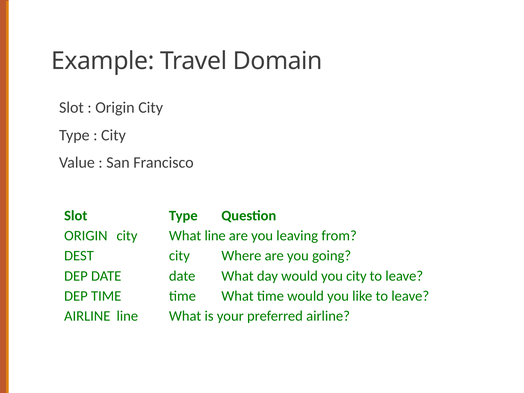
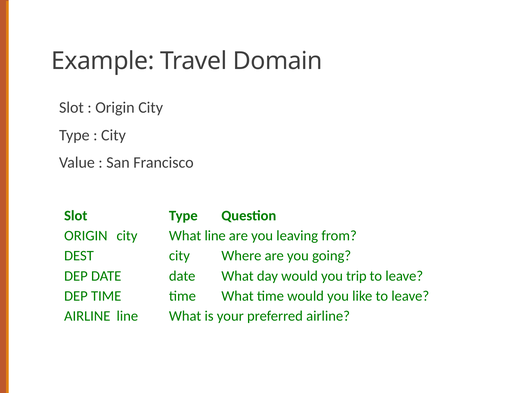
you city: city -> trip (356, 276)
